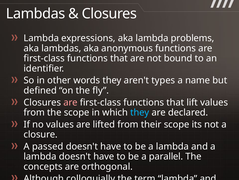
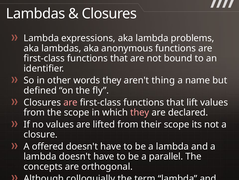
types: types -> thing (163, 80)
they colour: light blue -> pink (140, 112)
passed: passed -> offered (48, 146)
